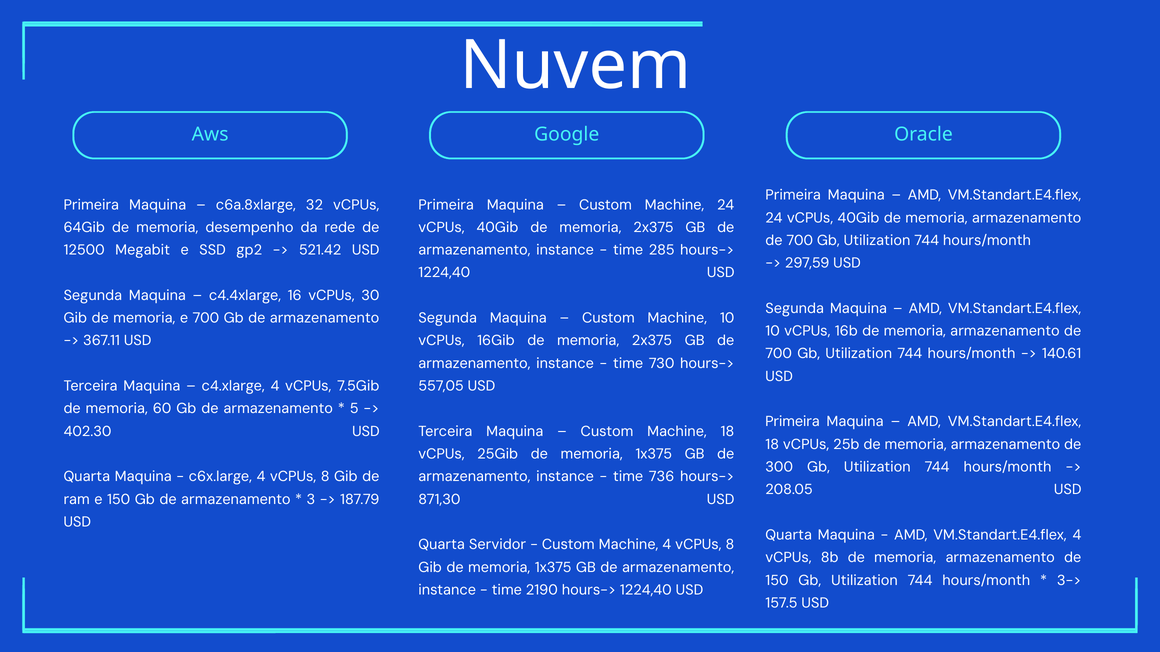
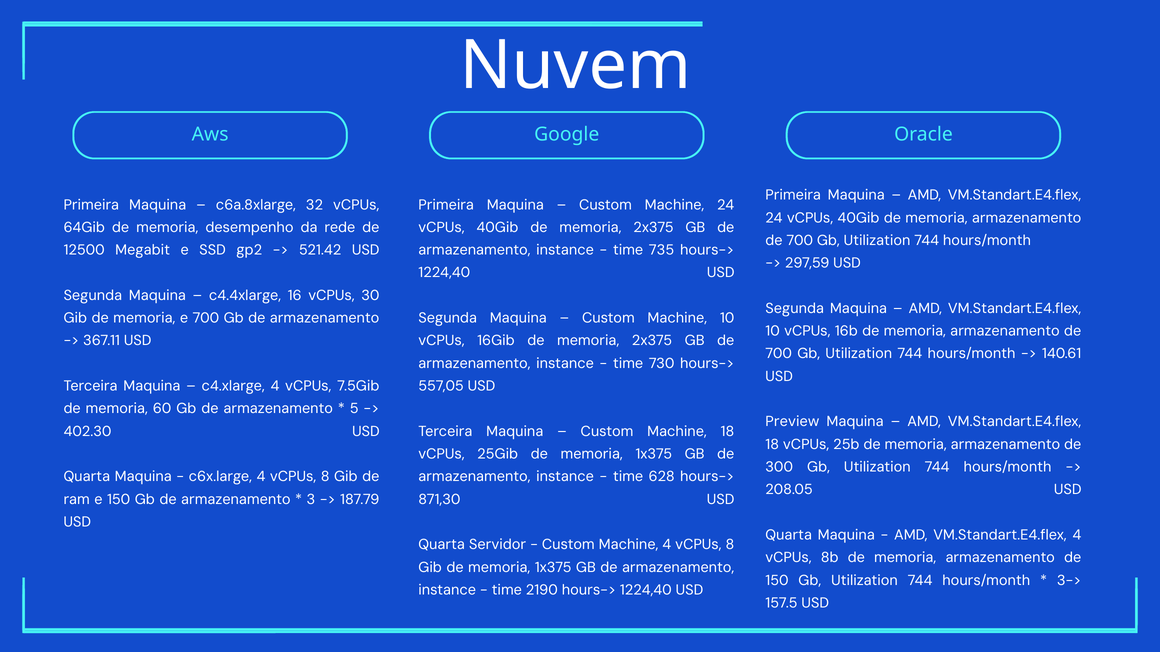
285: 285 -> 735 (662, 250)
Primeira: Primeira -> Preview (792, 422)
736: 736 -> 628 (662, 477)
